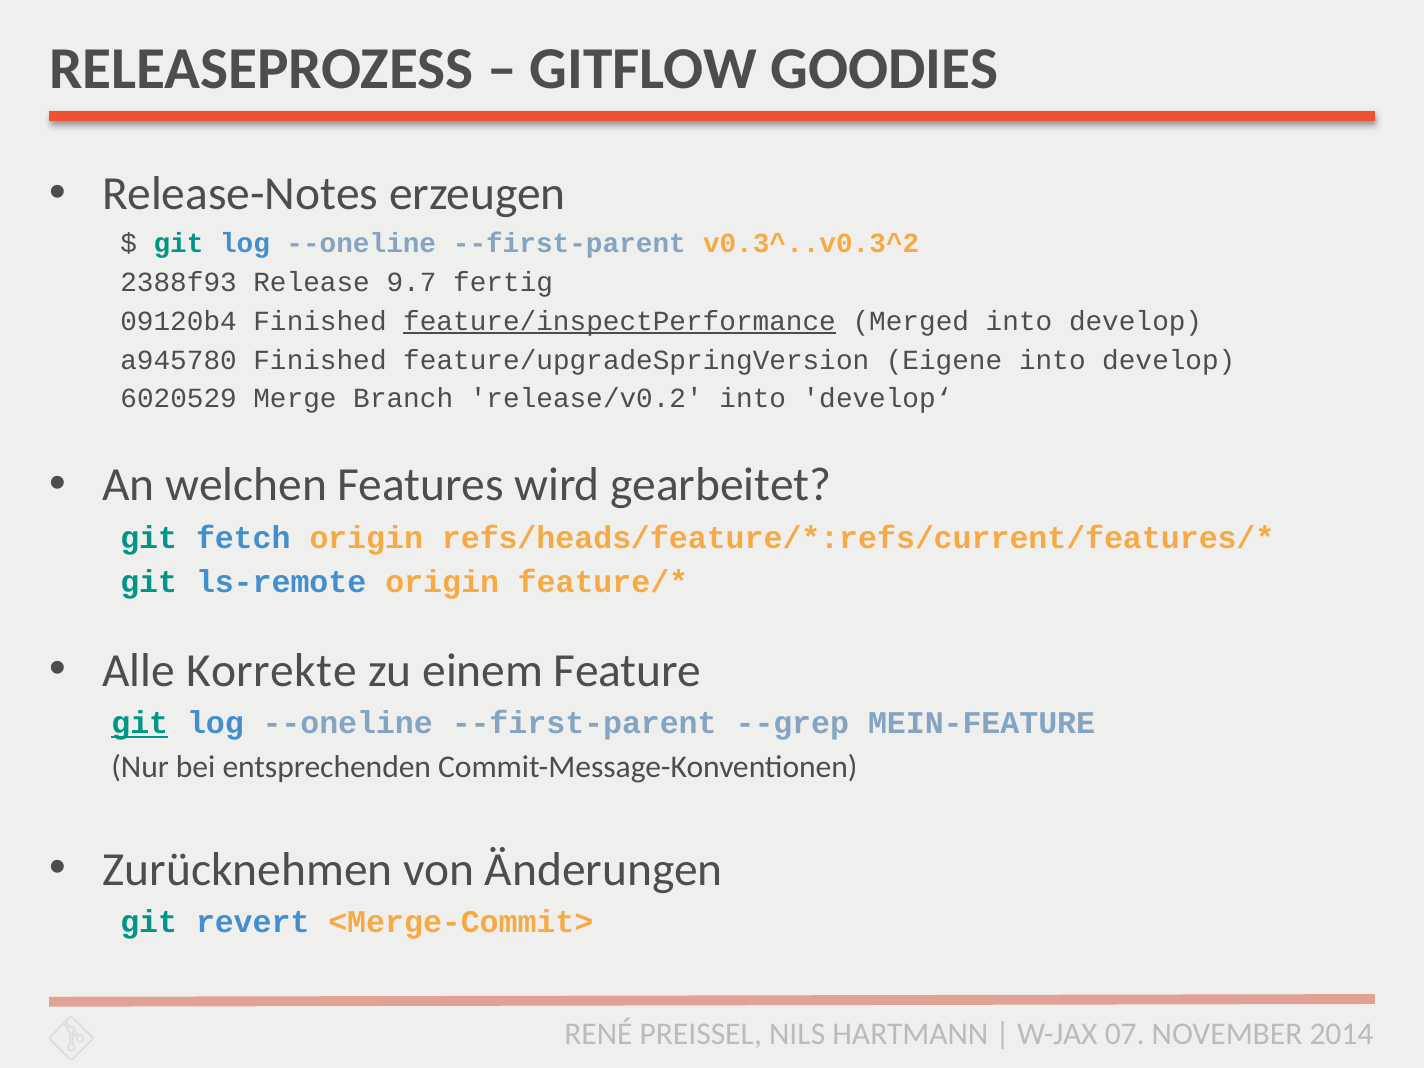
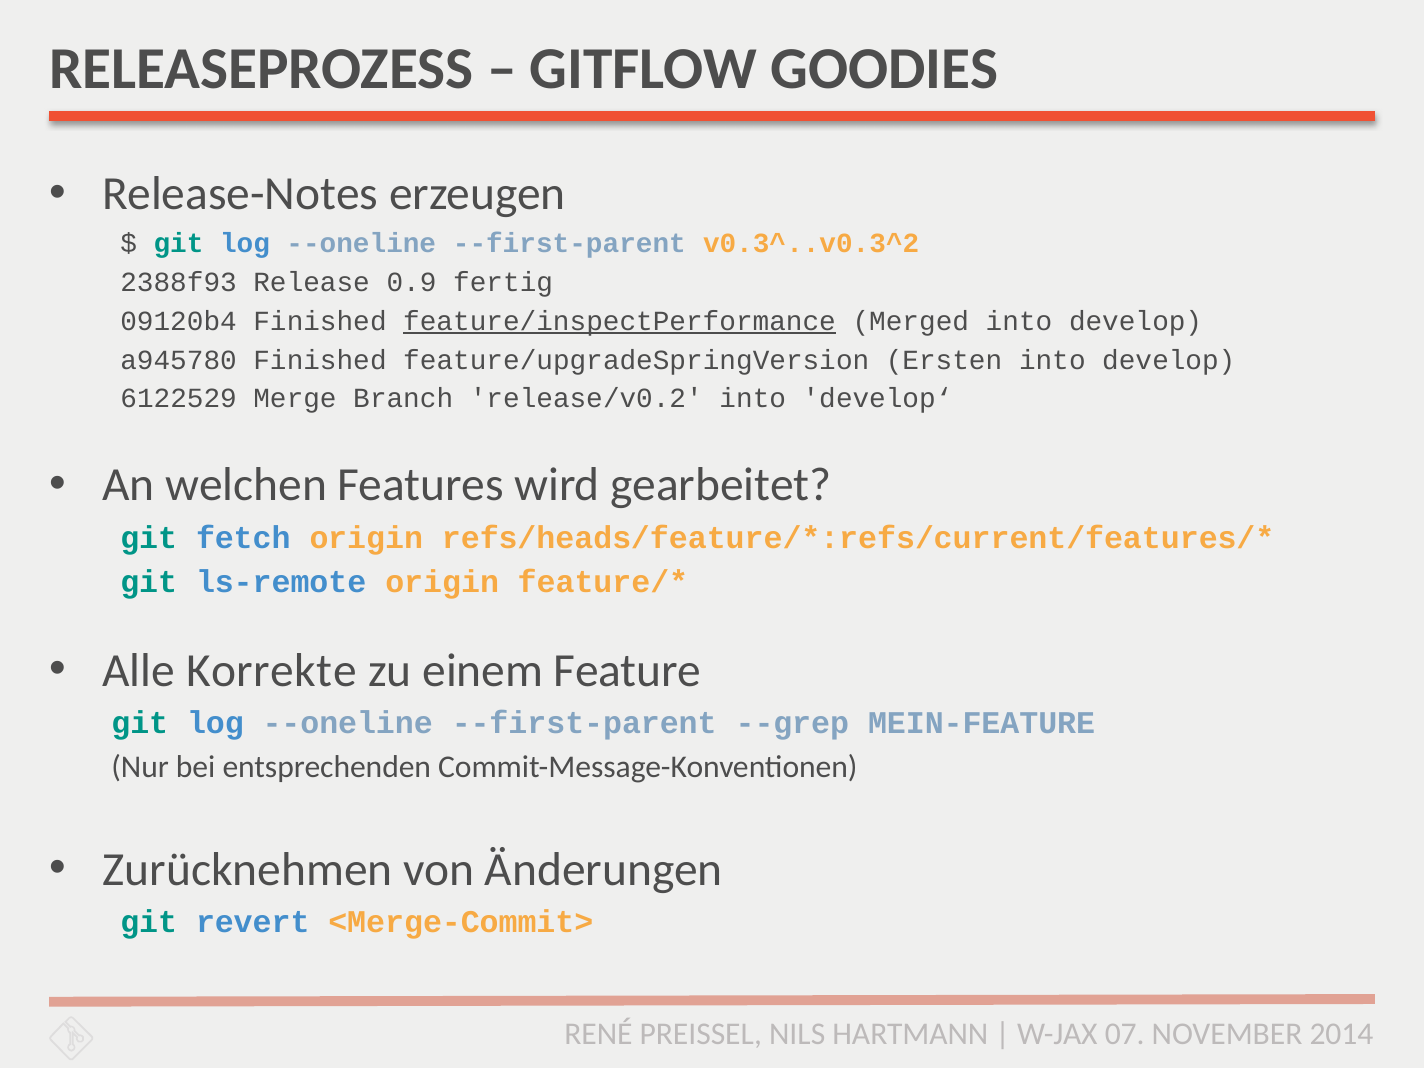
9.7: 9.7 -> 0.9 (412, 282)
Eigene: Eigene -> Ersten (944, 360)
6020529: 6020529 -> 6122529 (179, 399)
git underline: present -> none (140, 723)
